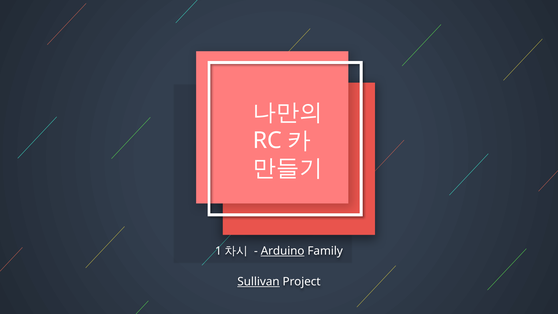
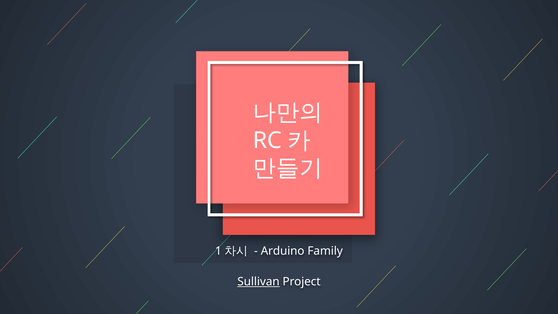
Arduino underline: present -> none (283, 251)
